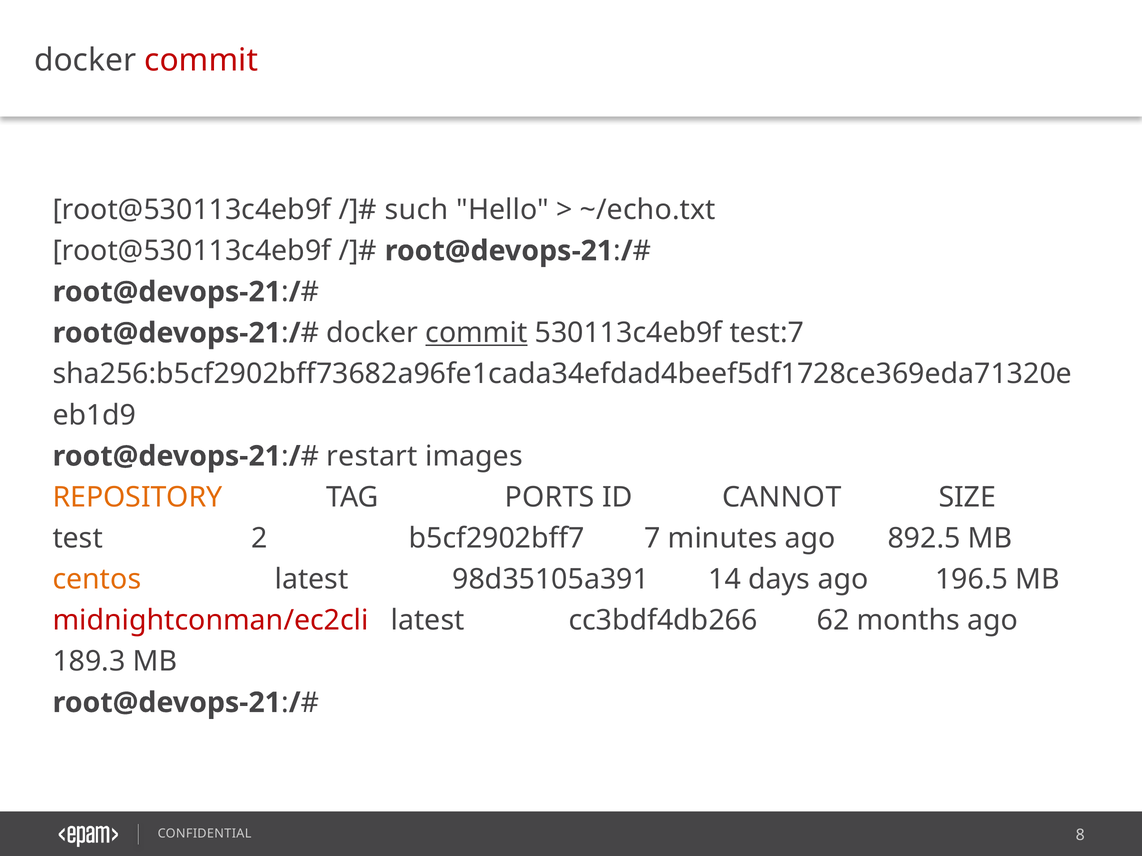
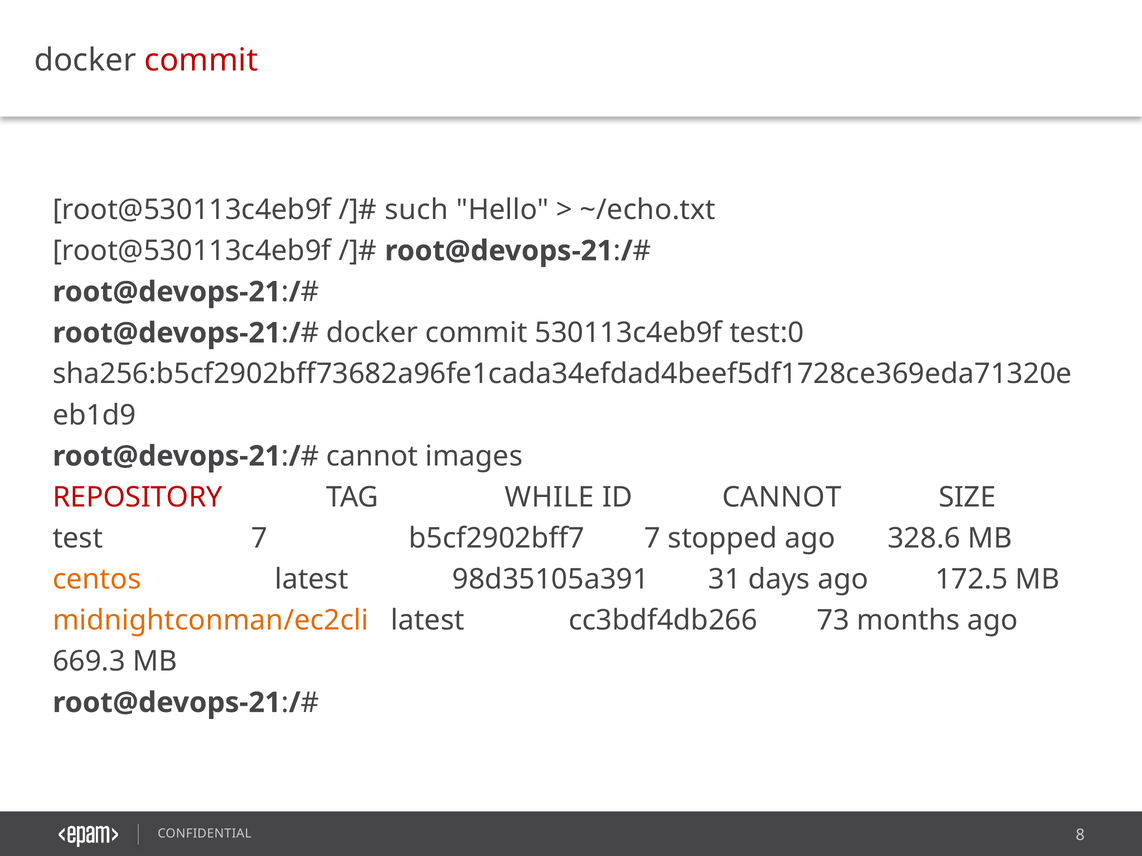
commit underline: present -> none (476, 333)
test:7: test:7 -> test:0 (767, 333)
restart: restart -> cannot (372, 456)
REPOSITORY colour: orange -> red (138, 498)
PORTS: PORTS -> WHILE (550, 498)
test 2: 2 -> 7 (259, 539)
minutes: minutes -> stopped (723, 539)
892.5: 892.5 -> 328.6 (924, 539)
14: 14 -> 31 (725, 580)
196.5: 196.5 -> 172.5 (972, 580)
midnightconman/ec2cli colour: red -> orange (211, 621)
62: 62 -> 73 (833, 621)
189.3: 189.3 -> 669.3 (89, 662)
